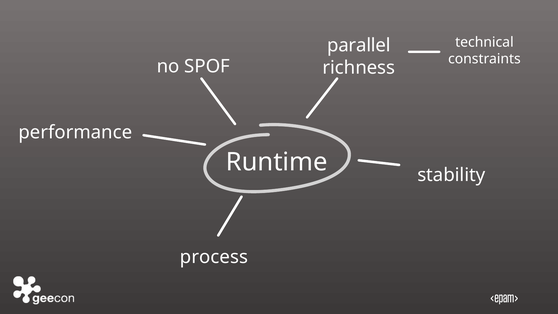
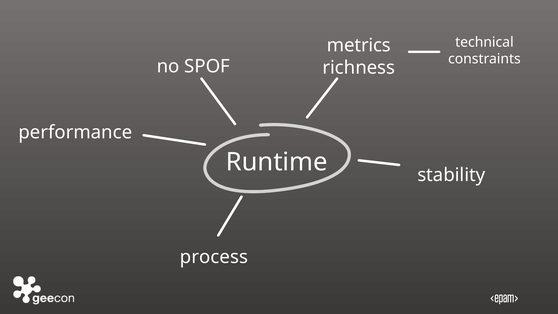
parallel: parallel -> metrics (359, 45)
